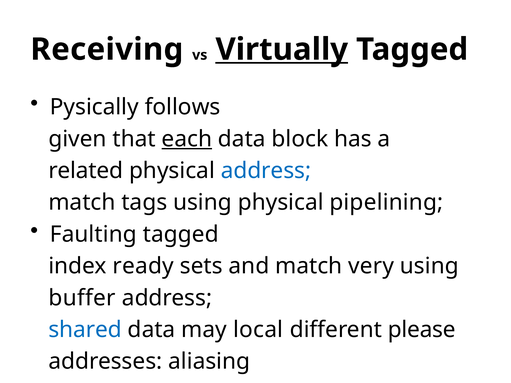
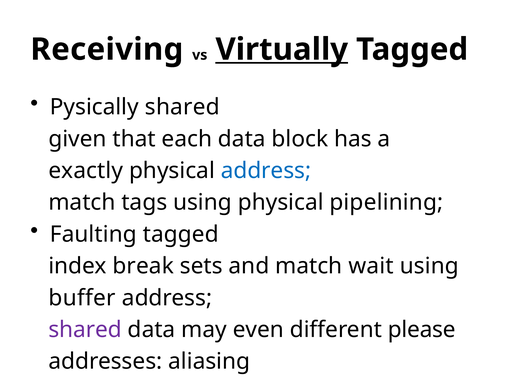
Pysically follows: follows -> shared (182, 107)
each underline: present -> none (187, 139)
related: related -> exactly (86, 171)
ready: ready -> break (143, 266)
very: very -> wait (371, 266)
shared colour: blue -> purple (85, 330)
local: local -> even (258, 330)
